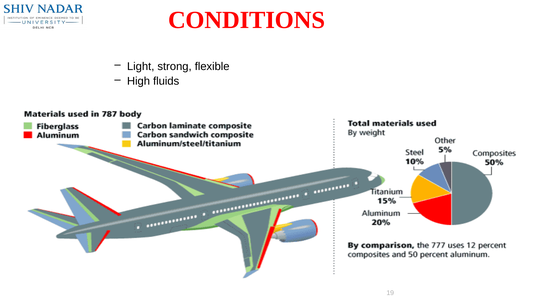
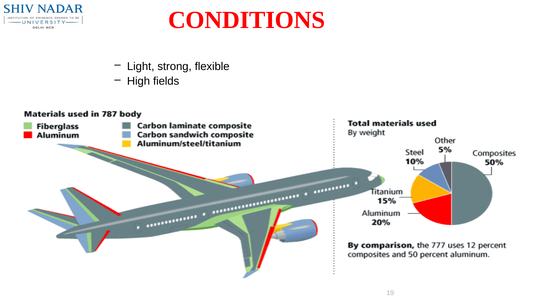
fluids: fluids -> fields (166, 81)
